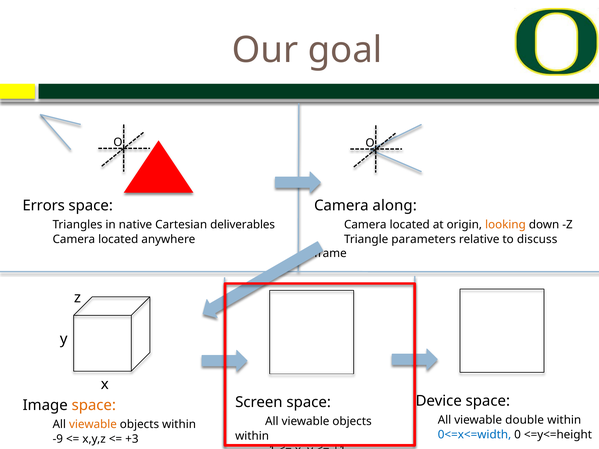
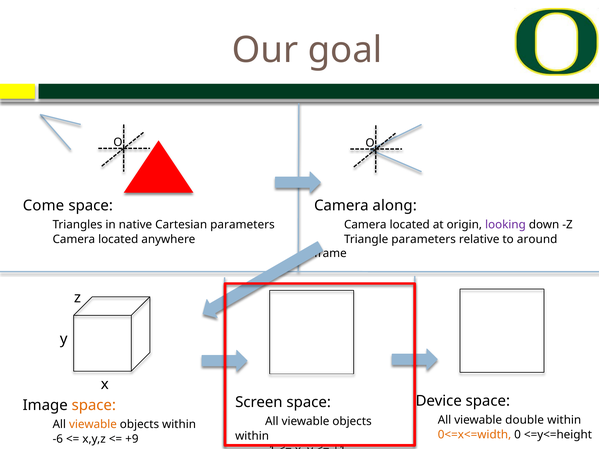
Errors: Errors -> Come (43, 206)
Cartesian deliverables: deliverables -> parameters (242, 225)
looking colour: orange -> purple (505, 225)
discuss: discuss -> around (537, 240)
0<=x<=width colour: blue -> orange (475, 435)
-9: -9 -> -6 (58, 439)
+3: +3 -> +9 (132, 439)
